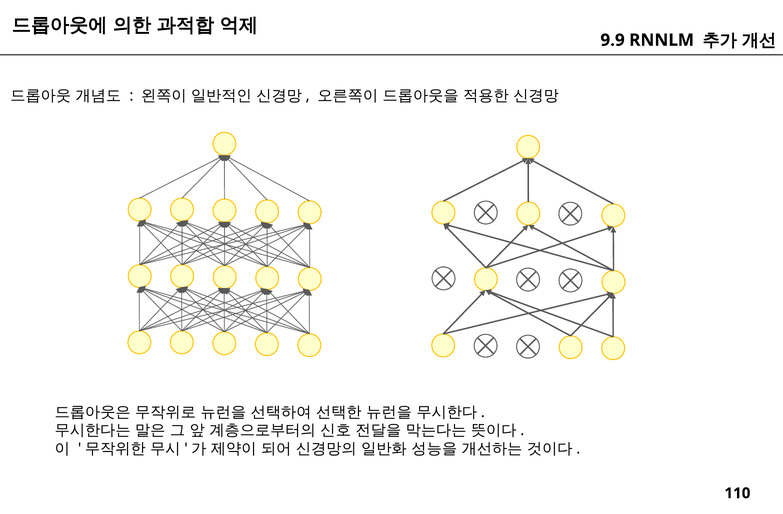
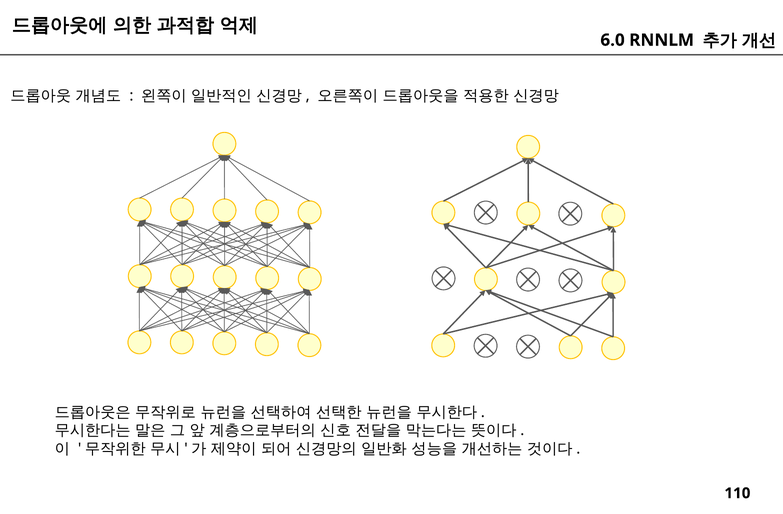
9.9: 9.9 -> 6.0 (613, 40)
